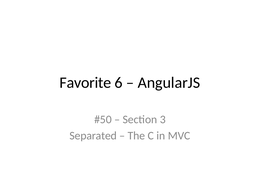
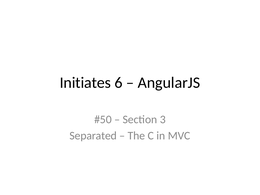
Favorite: Favorite -> Initiates (85, 83)
